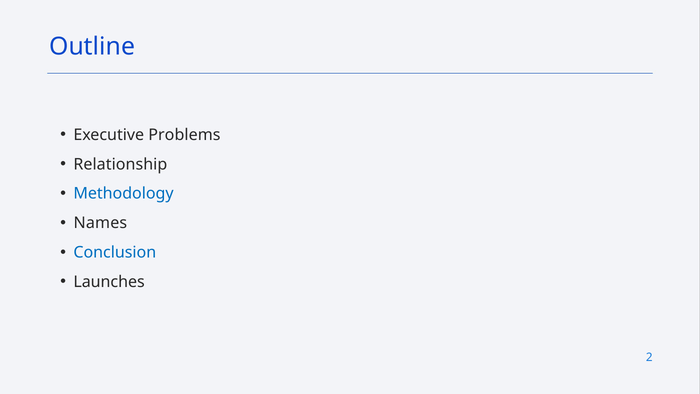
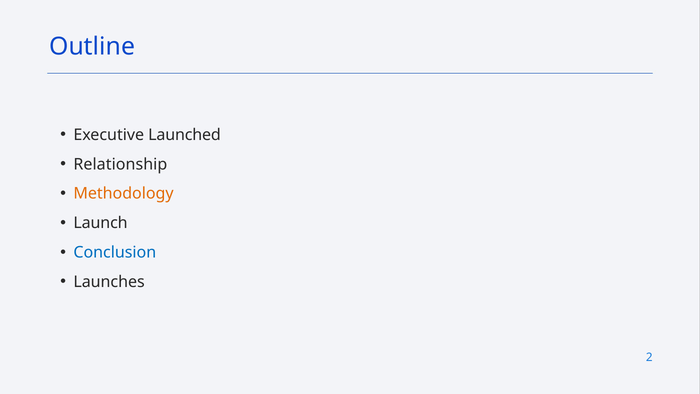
Problems: Problems -> Launched (185, 135)
Methodology colour: blue -> orange (124, 194)
Names: Names -> Launch (101, 223)
